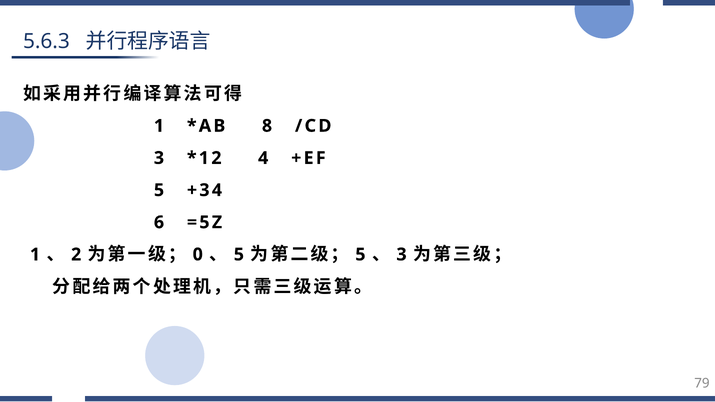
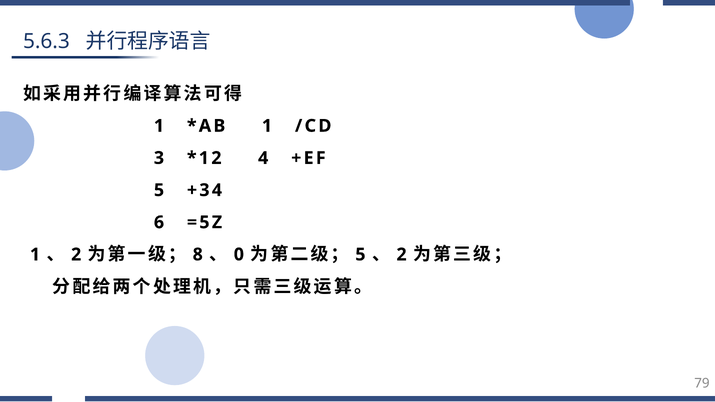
8: 8 -> 1 (267, 126)
0: 0 -> 8 (198, 255)
5: 5 -> 0 (239, 255)
3: 3 -> 2 (402, 255)
